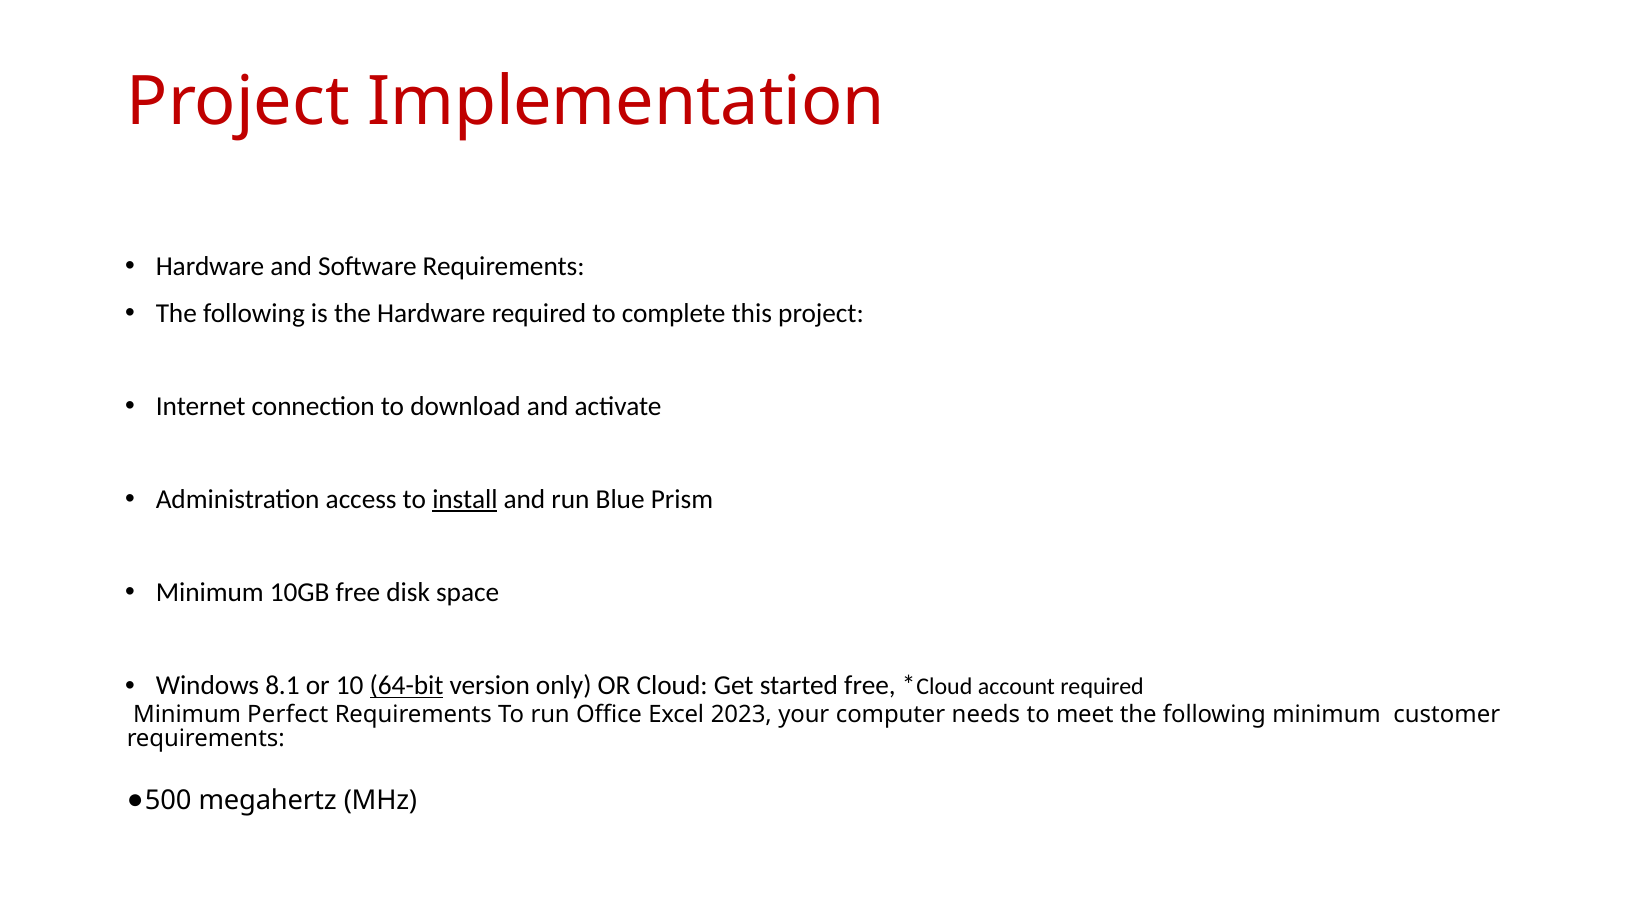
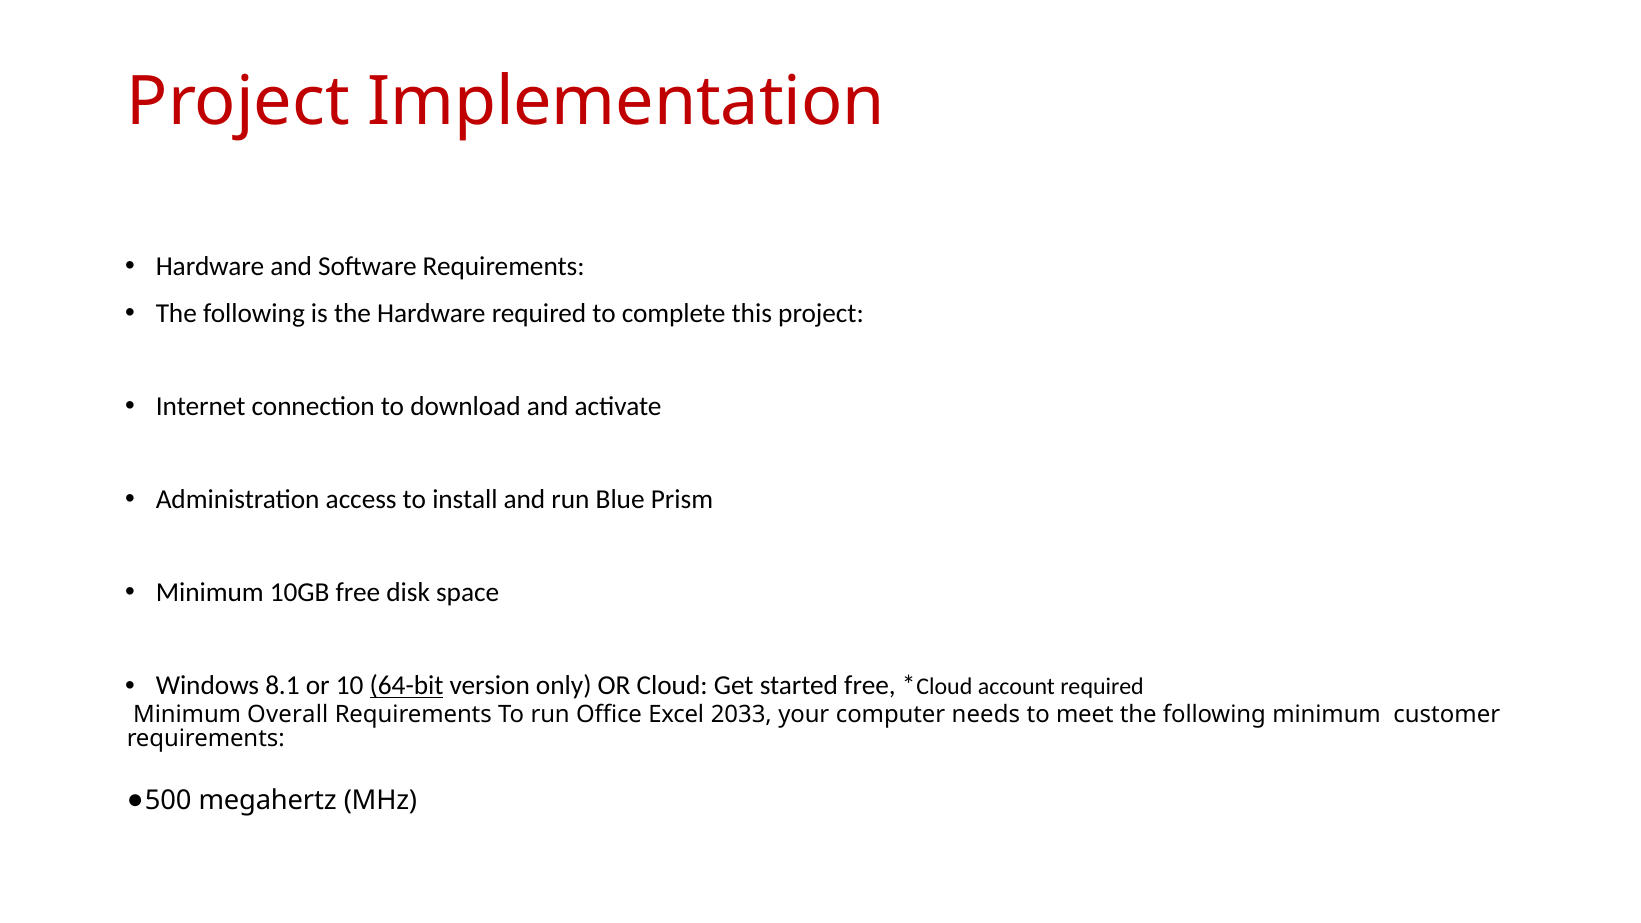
install underline: present -> none (465, 500)
Perfect: Perfect -> Overall (288, 715)
2023: 2023 -> 2033 (741, 715)
